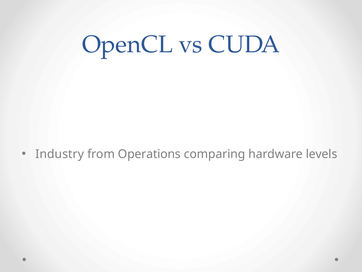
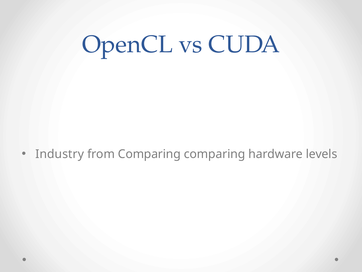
from Operations: Operations -> Comparing (149, 154)
